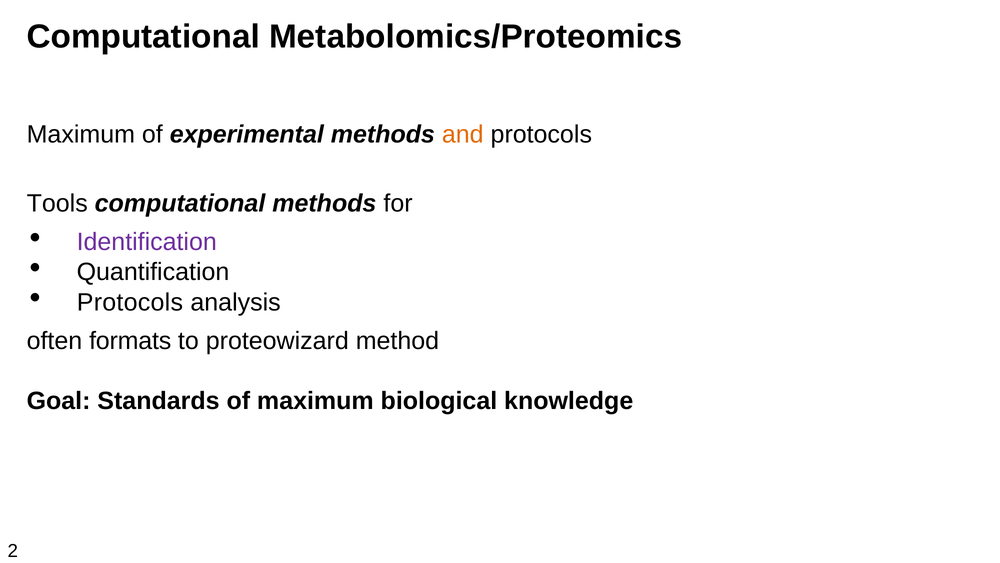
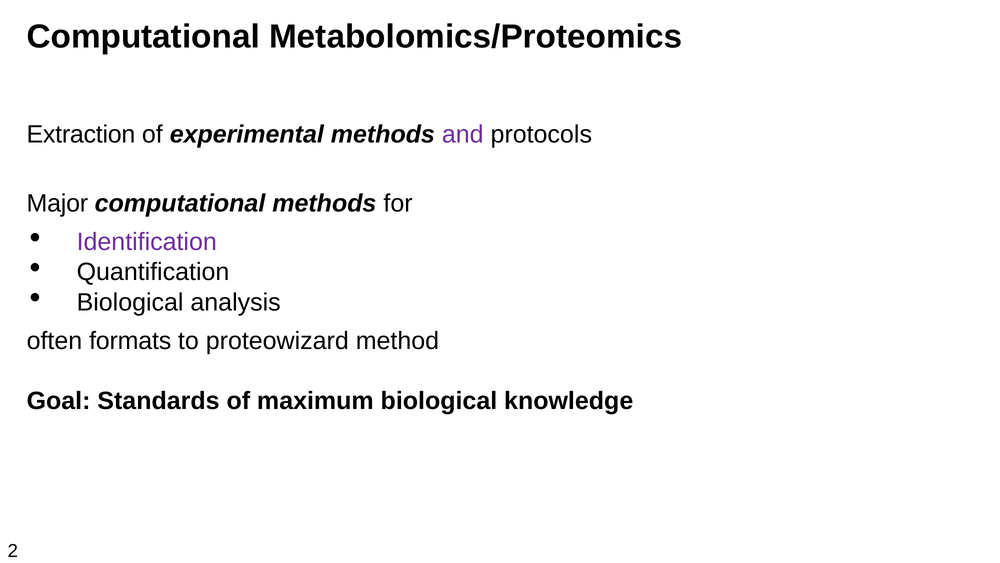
Maximum: Maximum -> Extraction (81, 134)
and colour: orange -> purple (463, 134)
Tools: Tools -> Major (57, 203)
Protocols: Protocols -> Biological (130, 302)
